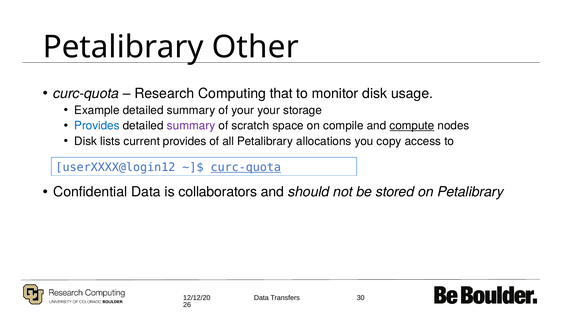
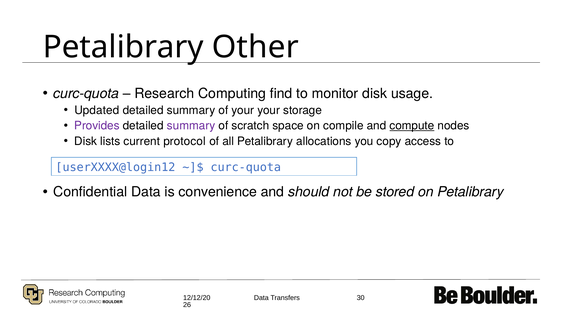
that: that -> find (281, 94)
Example: Example -> Updated (97, 110)
Provides colour: blue -> purple (97, 126)
current provides: provides -> protocol (185, 142)
curc-quota underline: present -> none (246, 168)
collaborators: collaborators -> convenience (218, 192)
